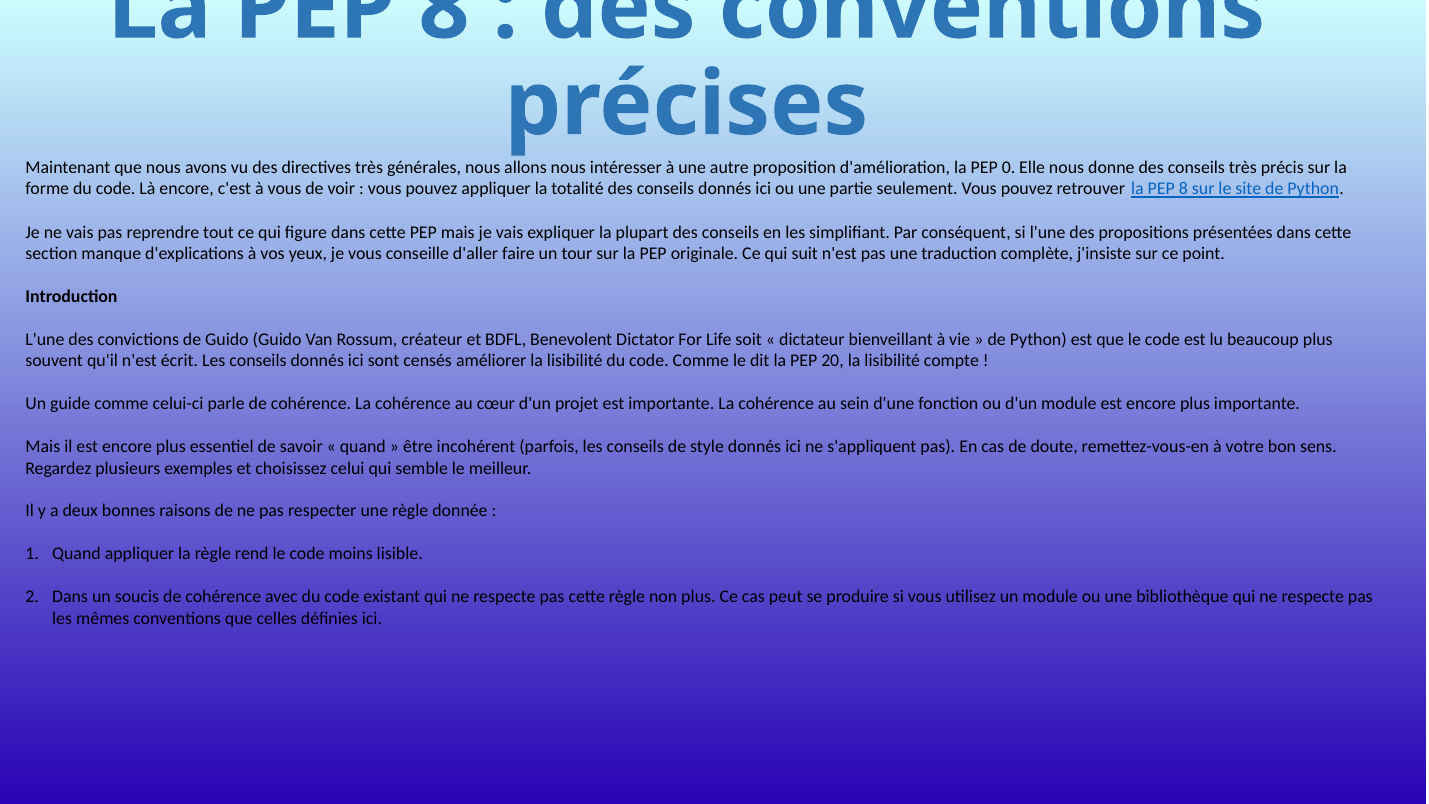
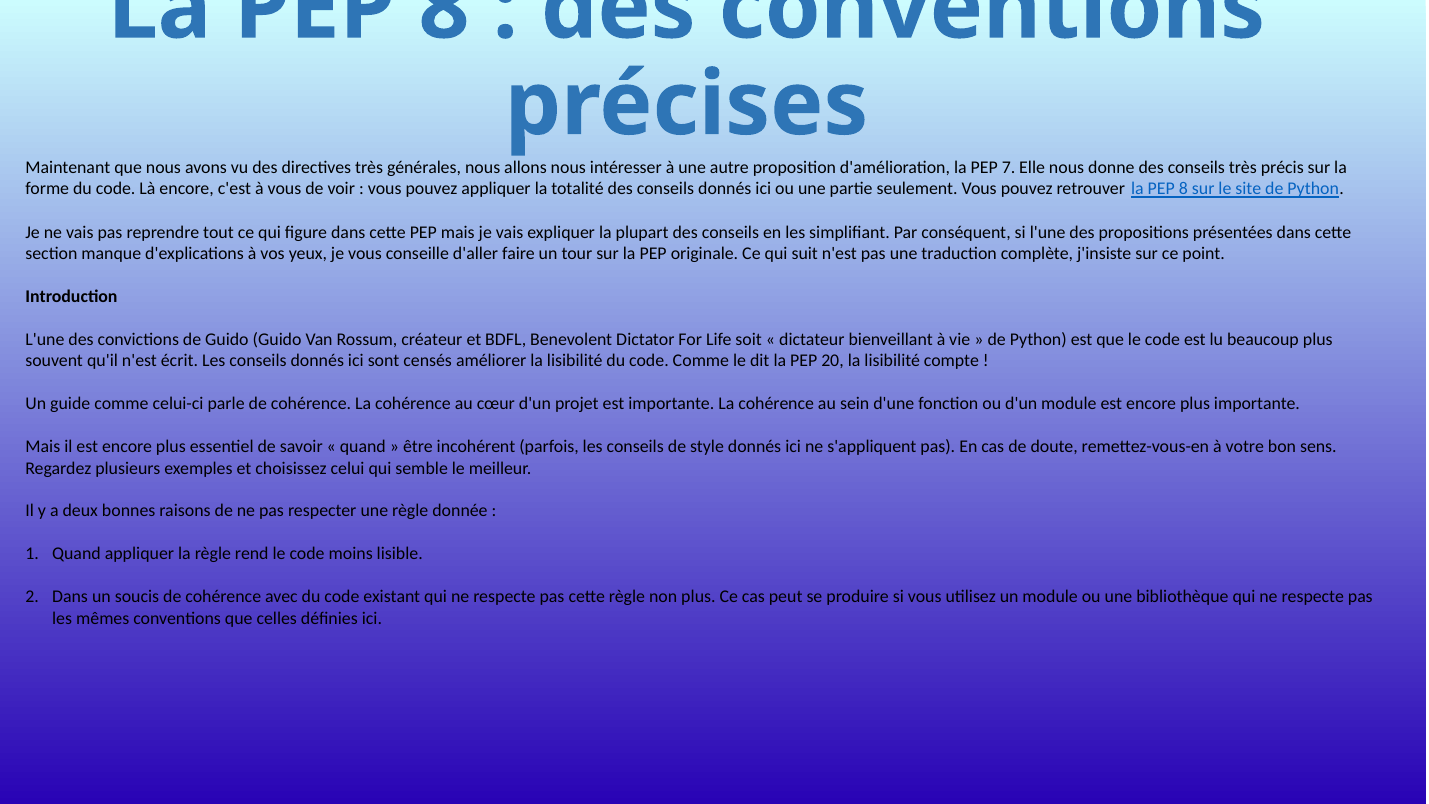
0: 0 -> 7 (1009, 168)
